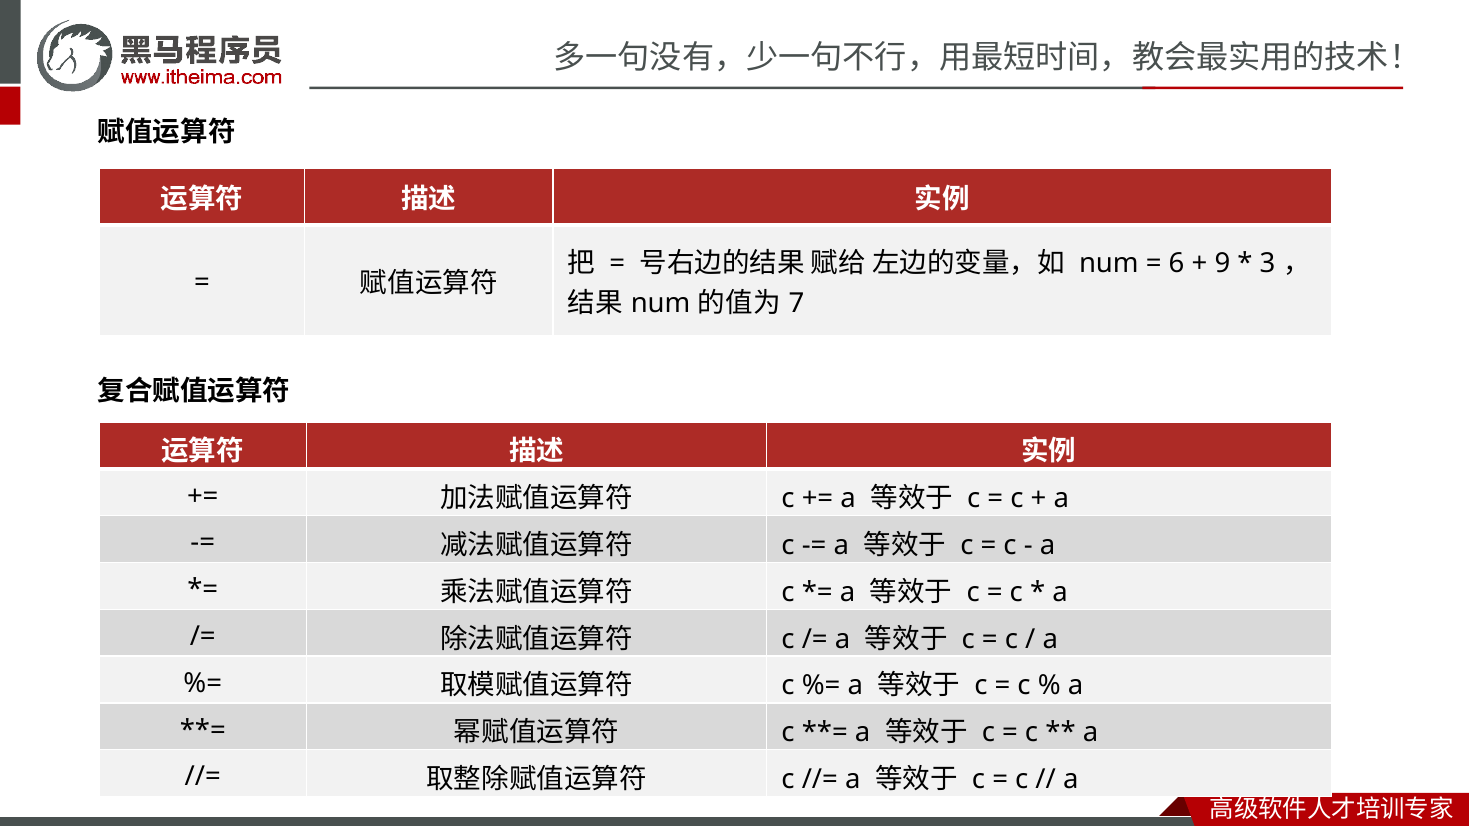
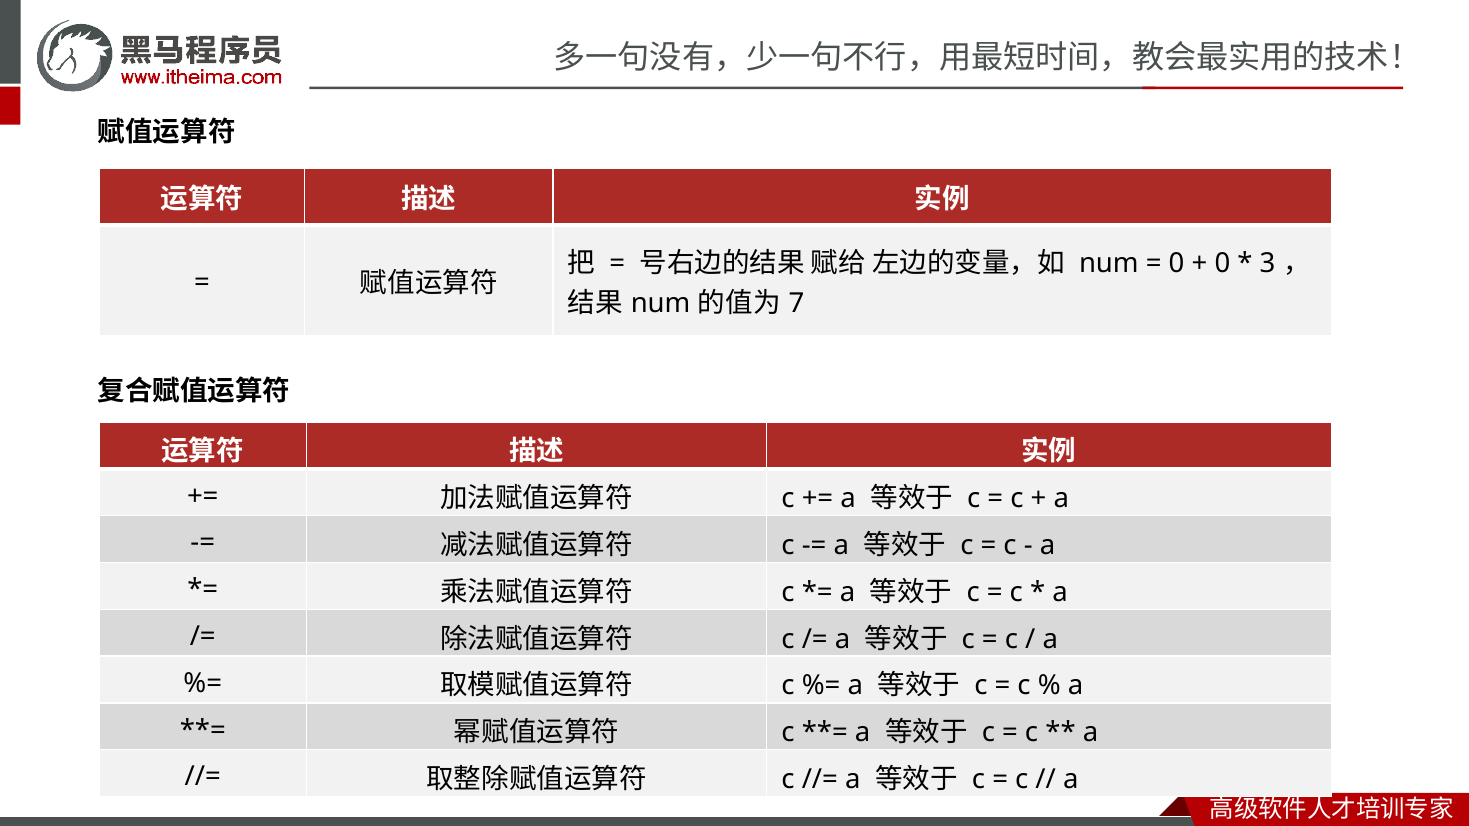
6: 6 -> 0 (1177, 263)
9: 9 -> 0 (1222, 263)
